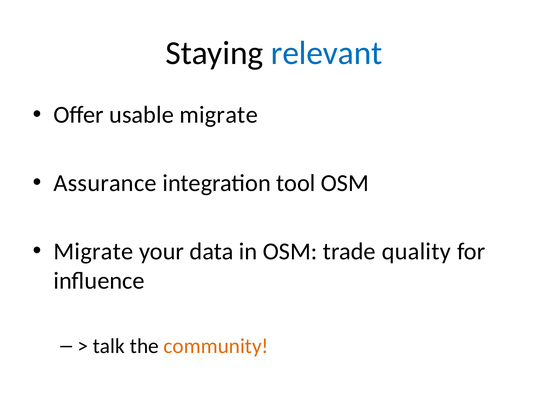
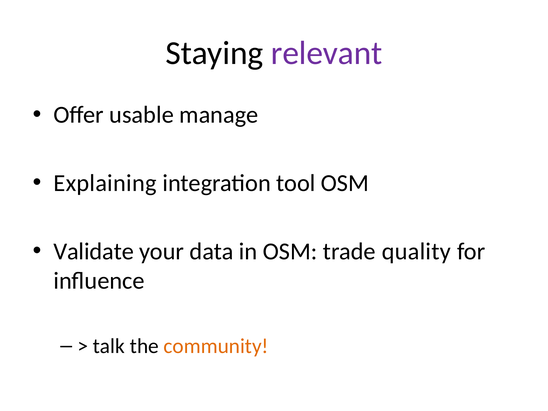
relevant colour: blue -> purple (327, 53)
usable migrate: migrate -> manage (219, 115)
Assurance: Assurance -> Explaining (105, 183)
Migrate: Migrate -> Validate (94, 251)
